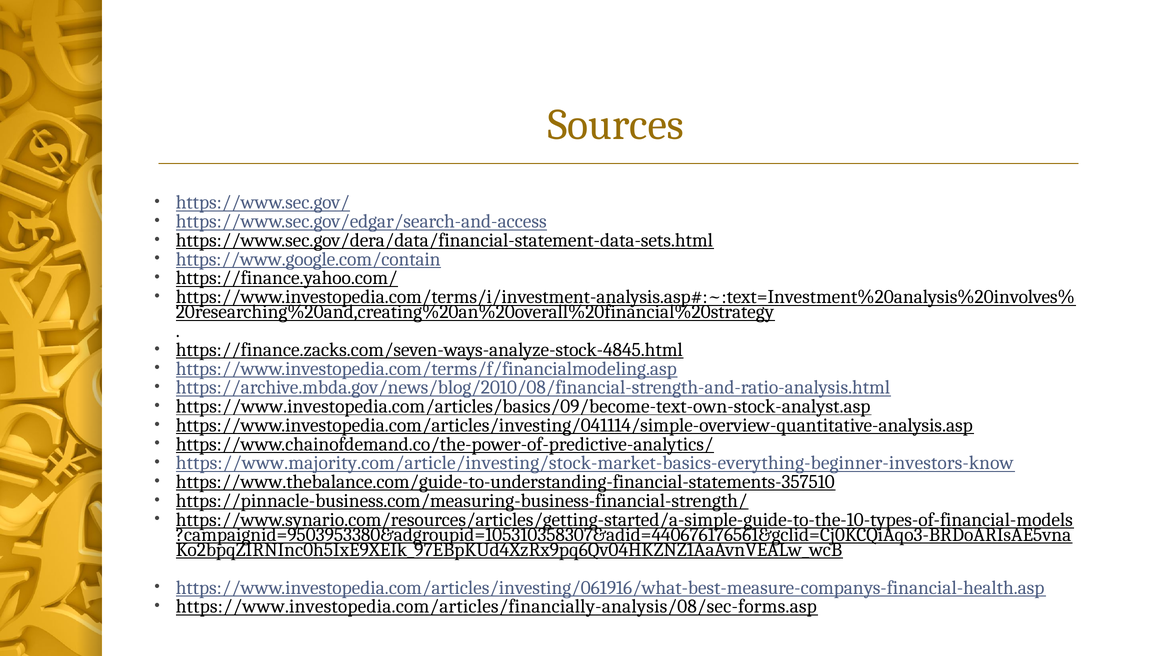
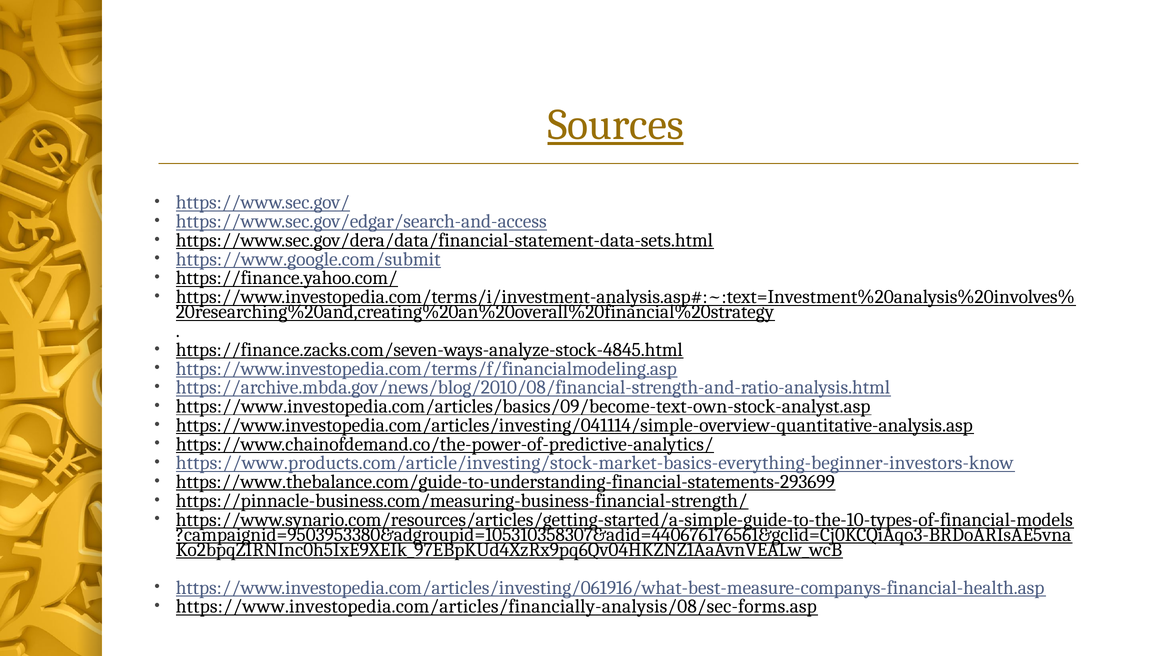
Sources underline: none -> present (616, 125)
https://www.google.com/contain: https://www.google.com/contain -> https://www.google.com/submit (308, 259)
https://www.majority.com/article/investing/stock-market-basics-everything-beginner-investors-know: https://www.majority.com/article/investing/stock-market-basics-everything-beginner-investors-know -> https://www.products.com/article/investing/stock-market-basics-everything-beginner-investors-know (595, 463)
https://www.thebalance.com/guide-to-understanding-financial-statements-357510: https://www.thebalance.com/guide-to-understanding-financial-statements-357510 -> https://www.thebalance.com/guide-to-understanding-financial-statements-293699 (505, 482)
